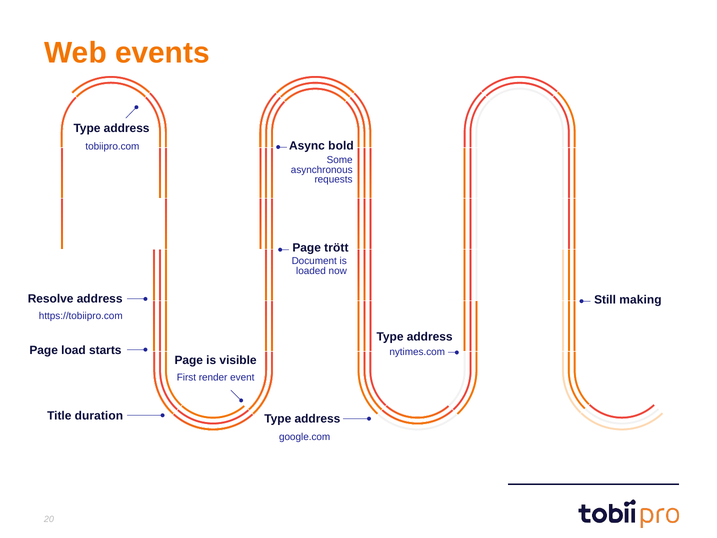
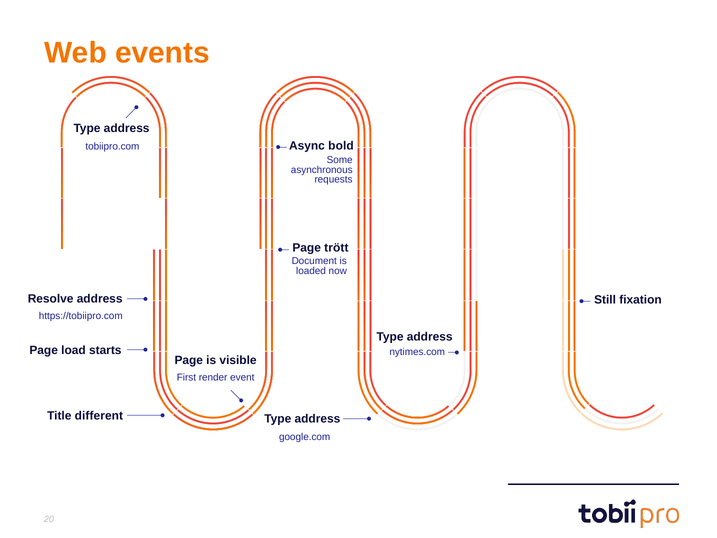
making: making -> fixation (641, 300)
duration: duration -> different (99, 416)
